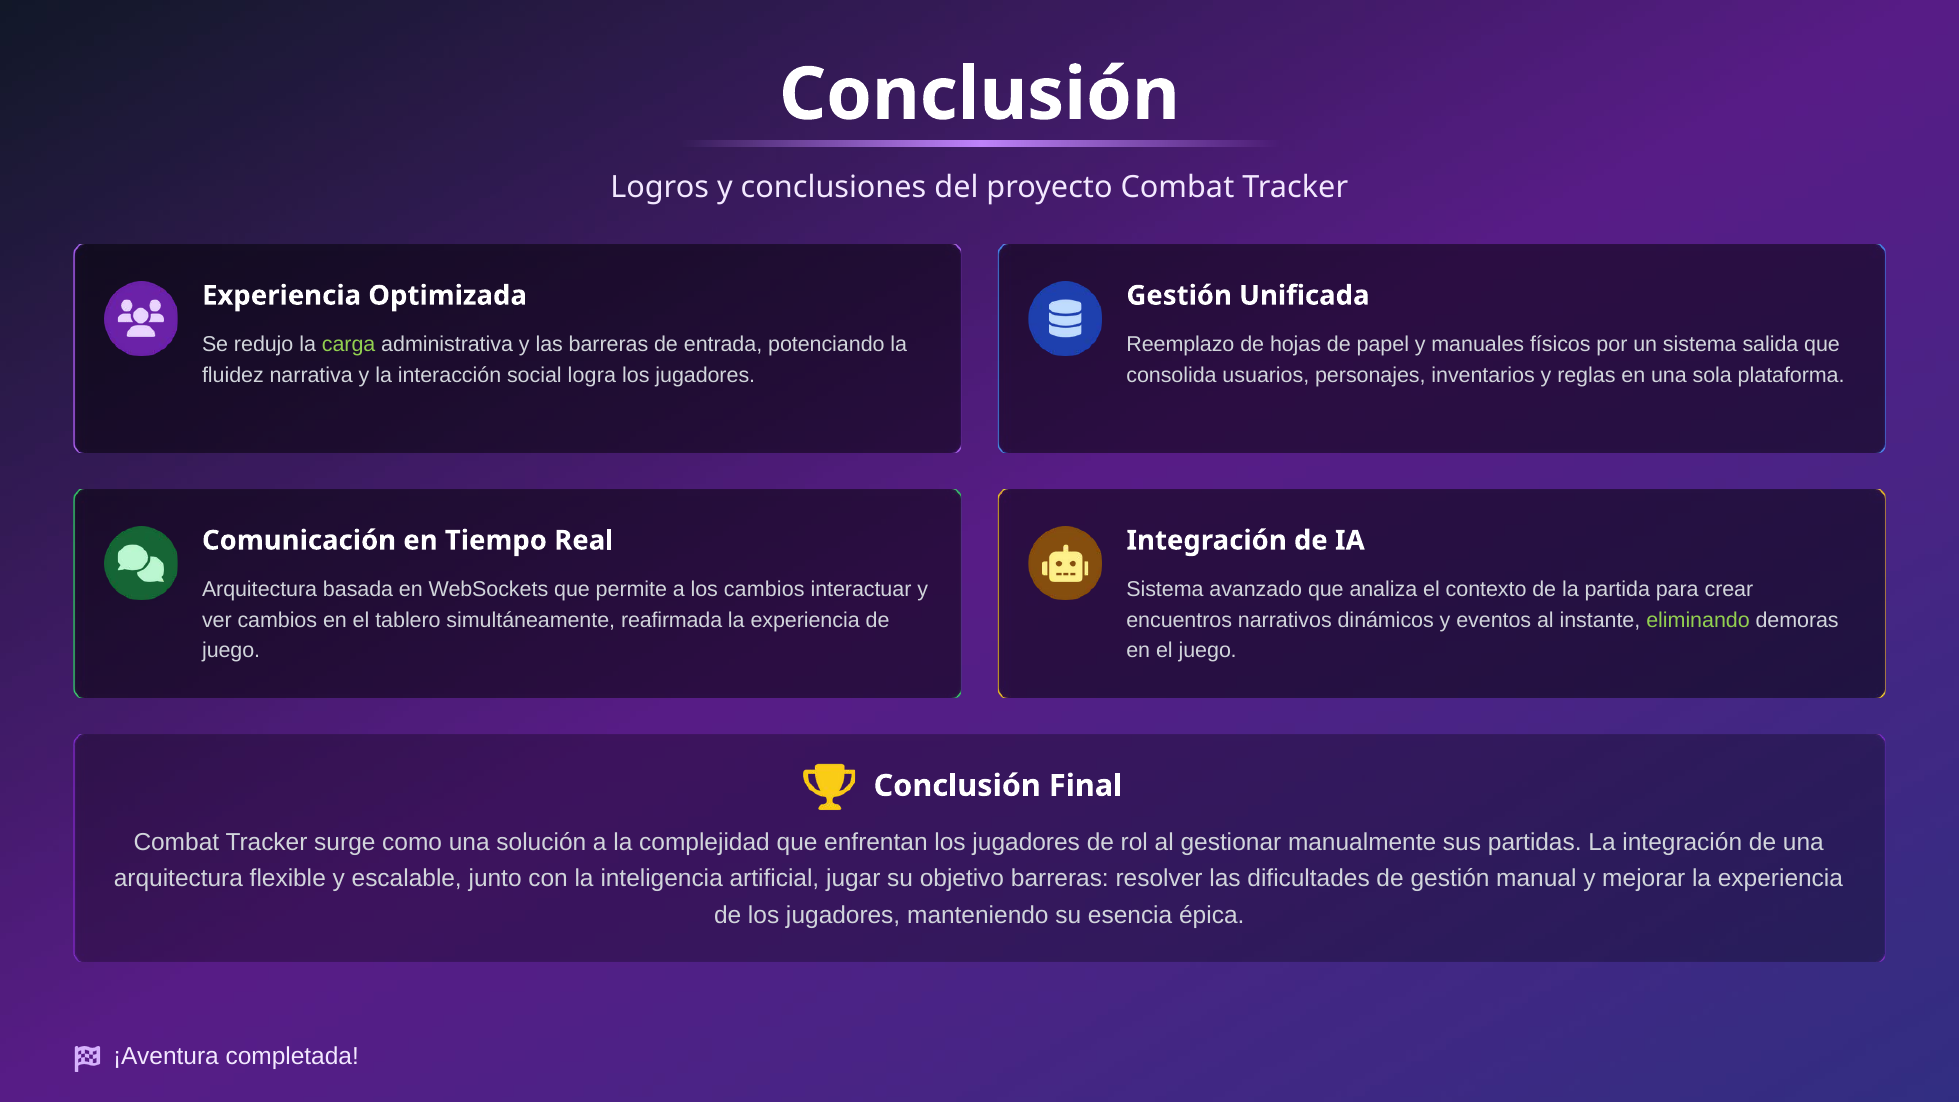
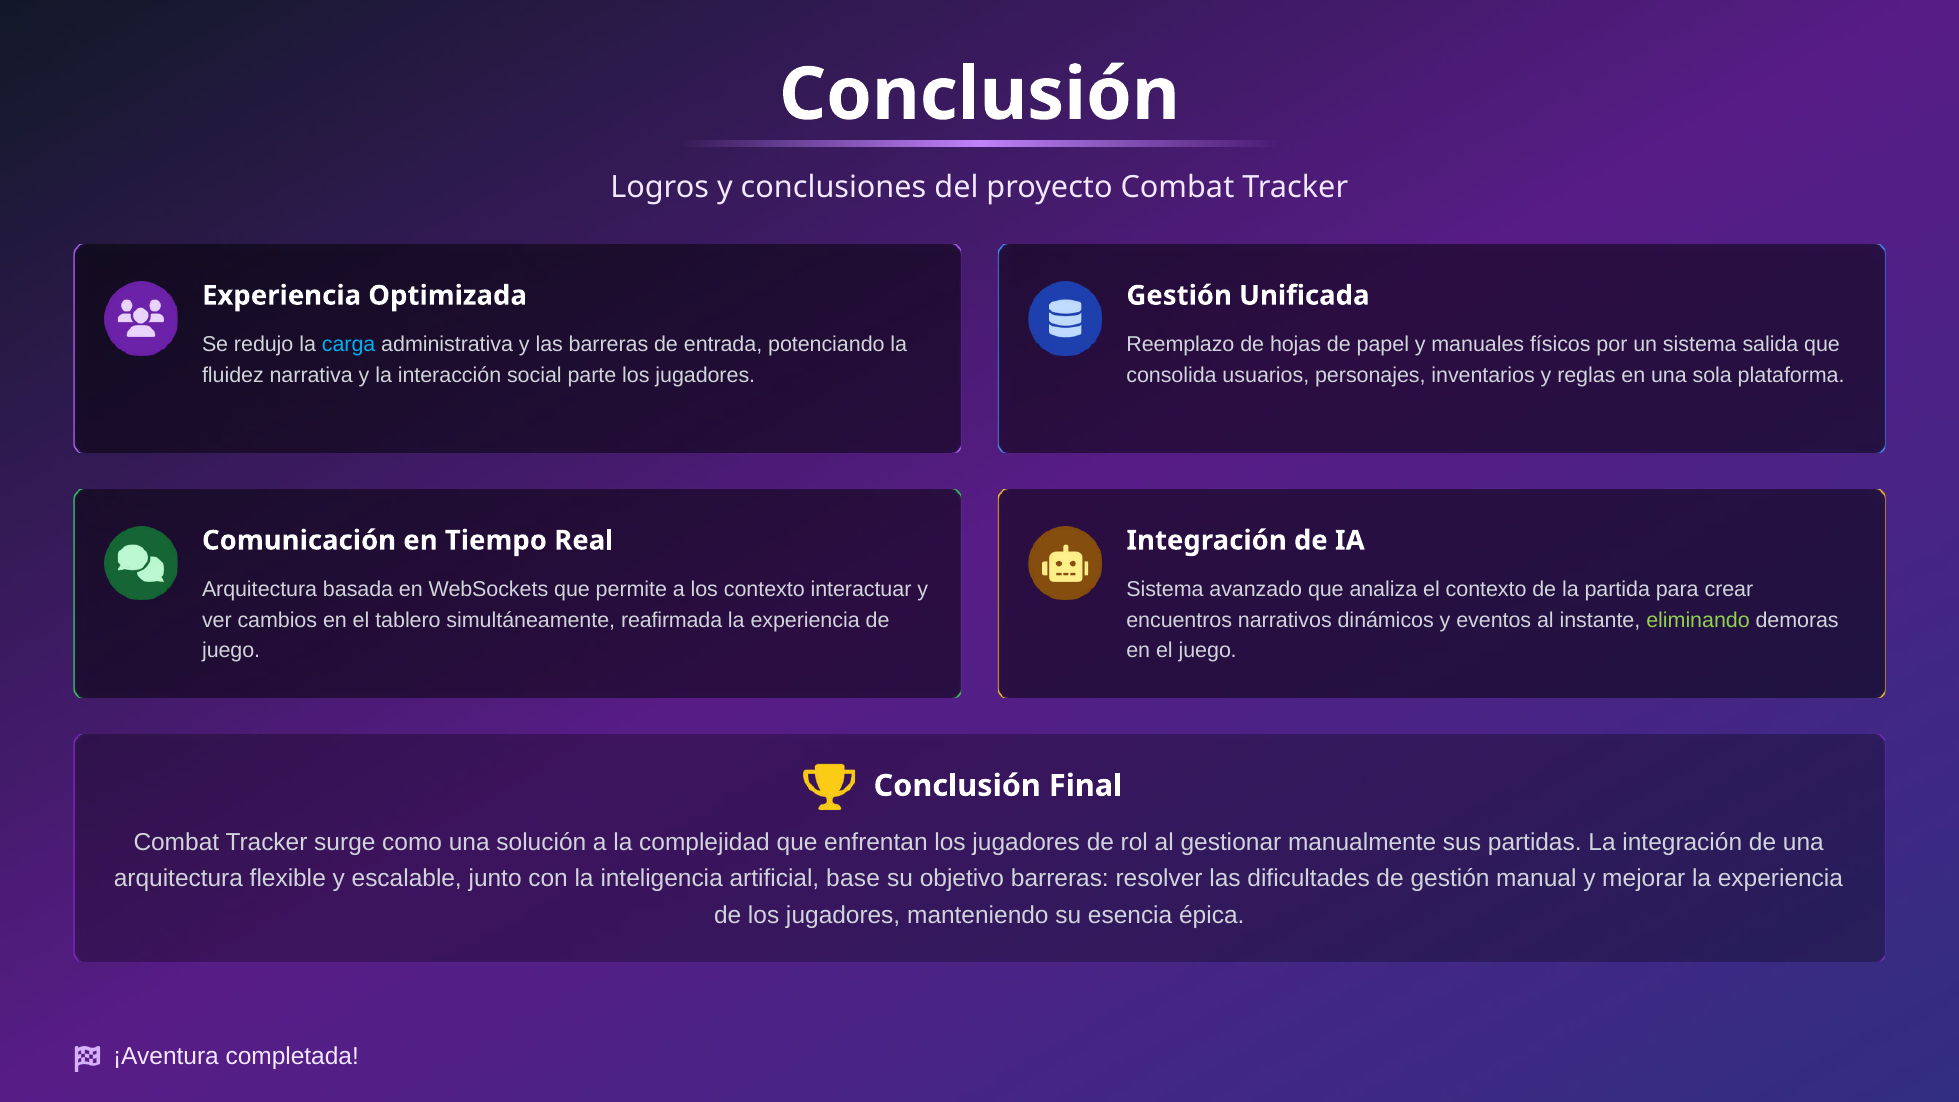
carga colour: light green -> light blue (349, 345)
logra: logra -> parte (592, 375)
los cambios: cambios -> contexto (764, 590)
jugar: jugar -> base (853, 879)
